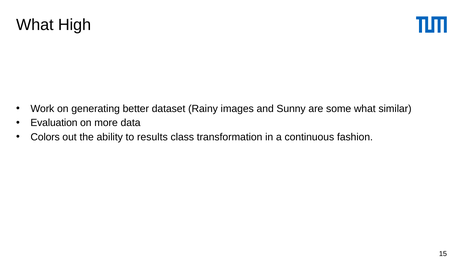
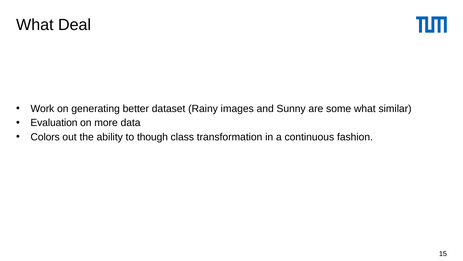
High: High -> Deal (75, 25)
results: results -> though (152, 137)
